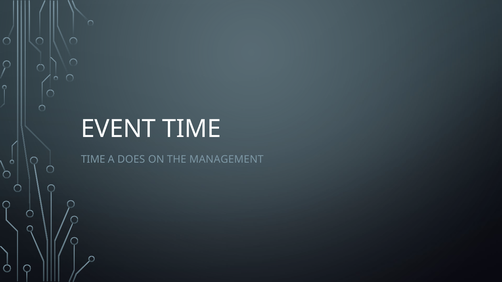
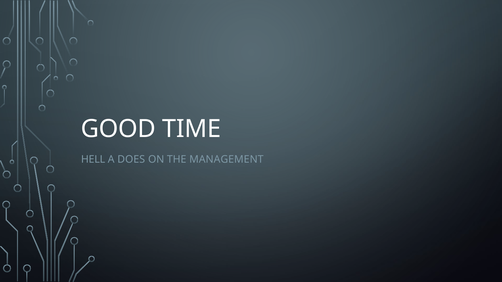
EVENT: EVENT -> GOOD (118, 129)
TIME: TIME -> HELL (93, 160)
